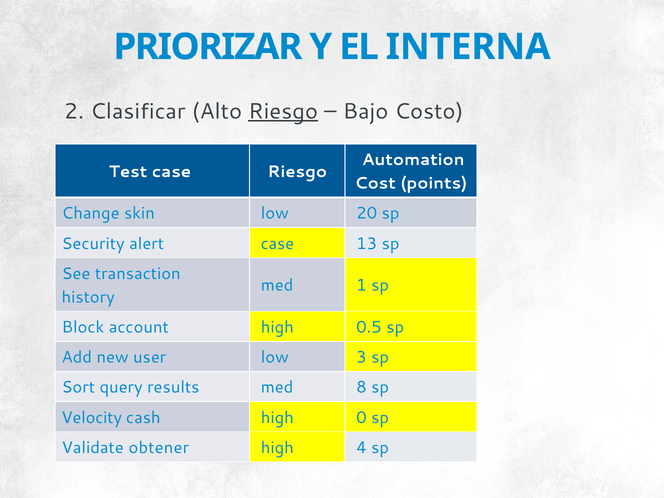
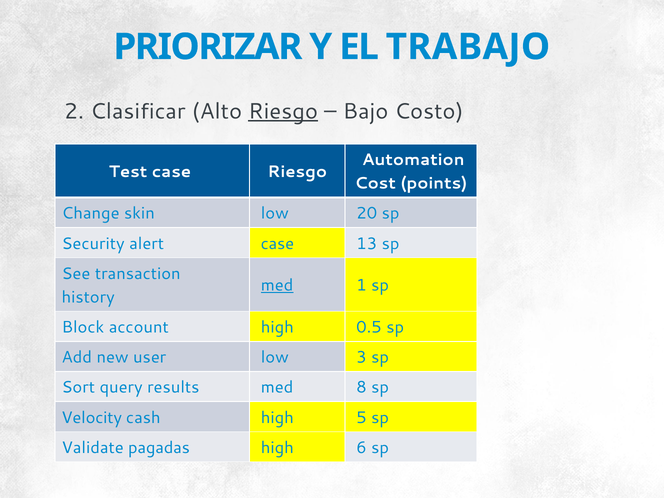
INTERNA: INTERNA -> TRABAJO (468, 47)
med underline: none -> present (277, 285)
0: 0 -> 5 (361, 418)
obtener: obtener -> pagadas (159, 448)
4: 4 -> 6 (361, 448)
